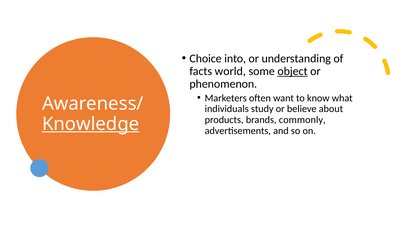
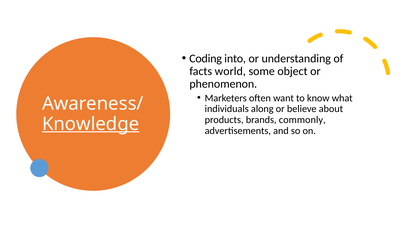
Choice: Choice -> Coding (206, 59)
object underline: present -> none (293, 71)
study: study -> along (262, 109)
